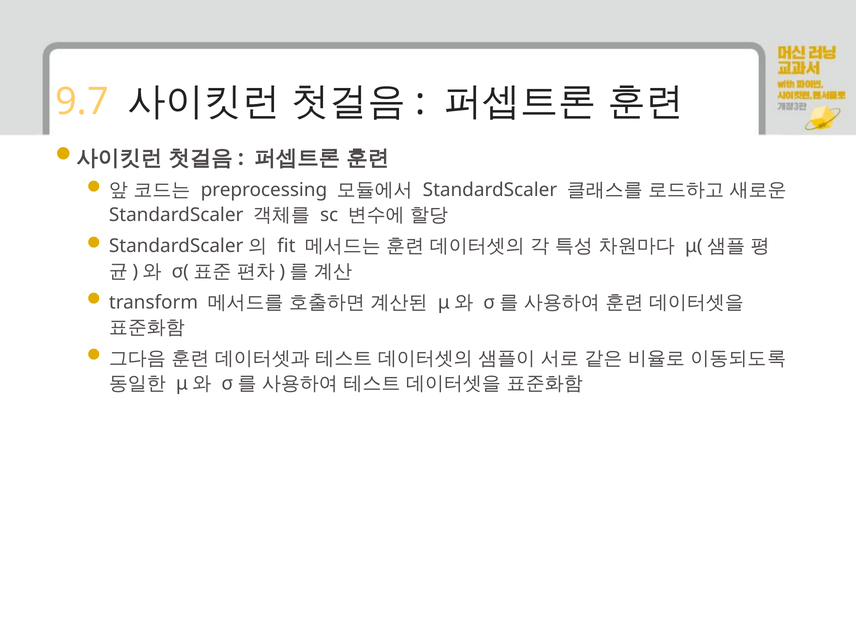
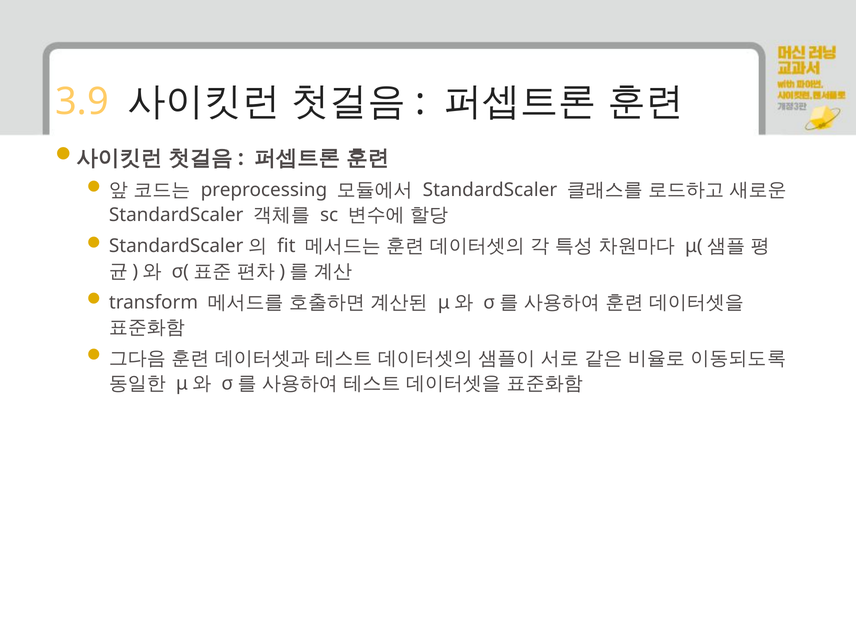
9.7: 9.7 -> 3.9 (82, 102)
